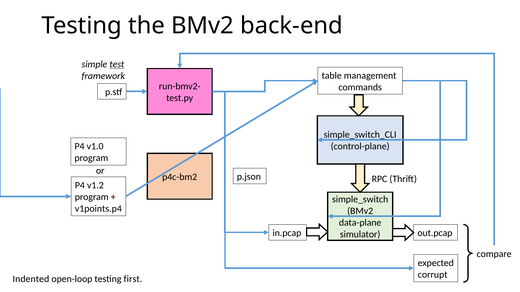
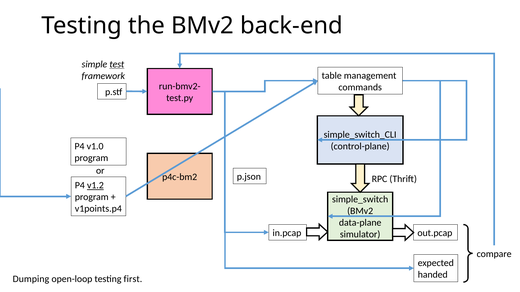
v1.2 underline: none -> present (95, 186)
corrupt: corrupt -> handed (433, 275)
Indented: Indented -> Dumping (31, 279)
